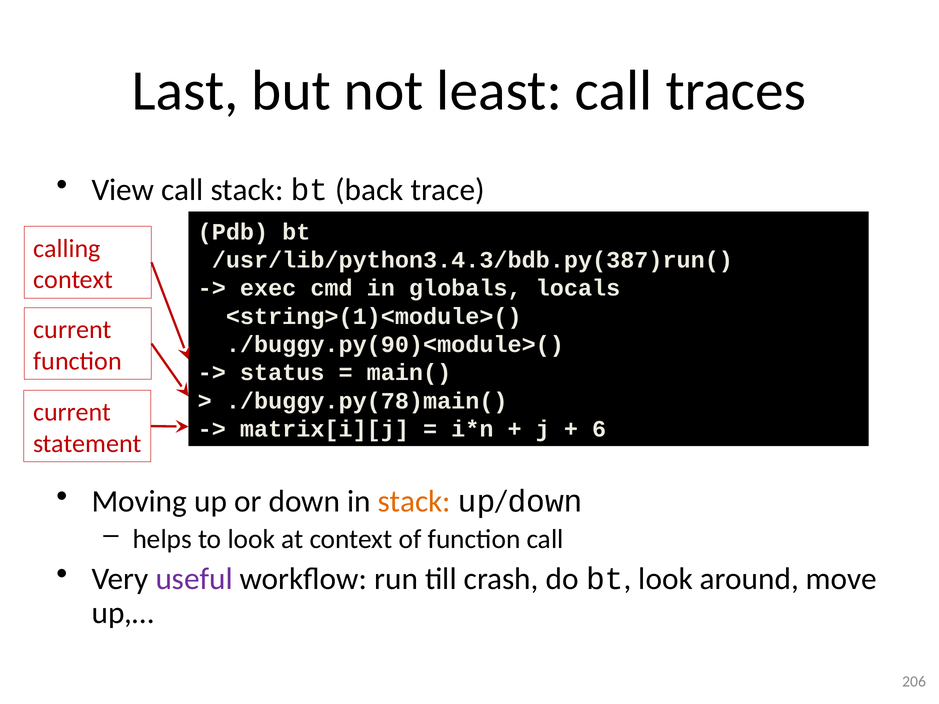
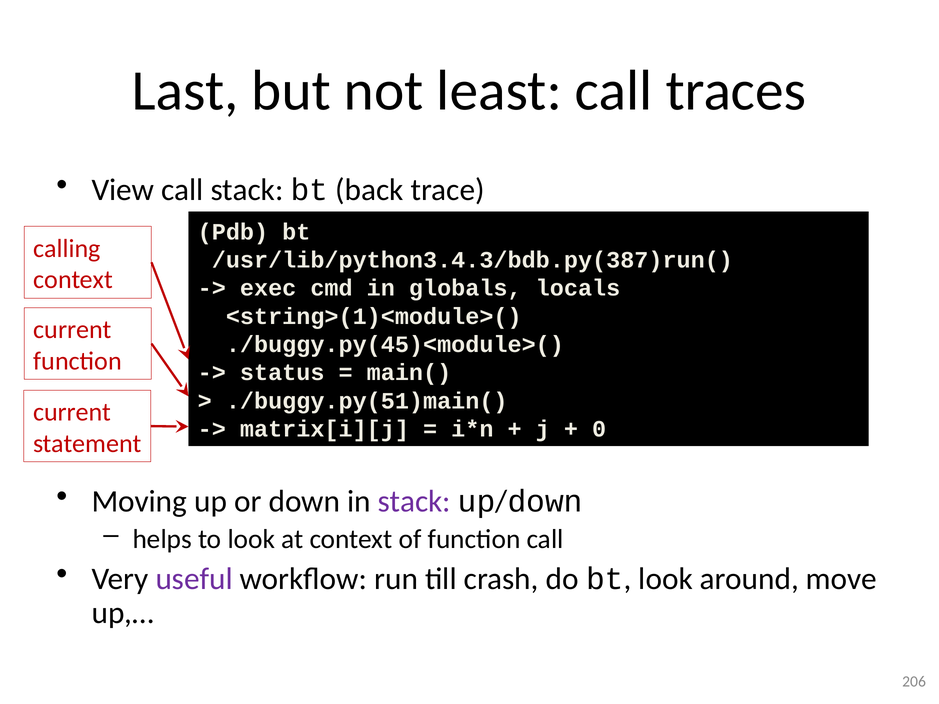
./buggy.py(90)<module>(: ./buggy.py(90)<module>( -> ./buggy.py(45)<module>( (395, 345)
./buggy.py(78)main(: ./buggy.py(78)main( -> ./buggy.py(51)main( (367, 401)
6: 6 -> 0 (599, 429)
stack colour: orange -> purple (414, 502)
